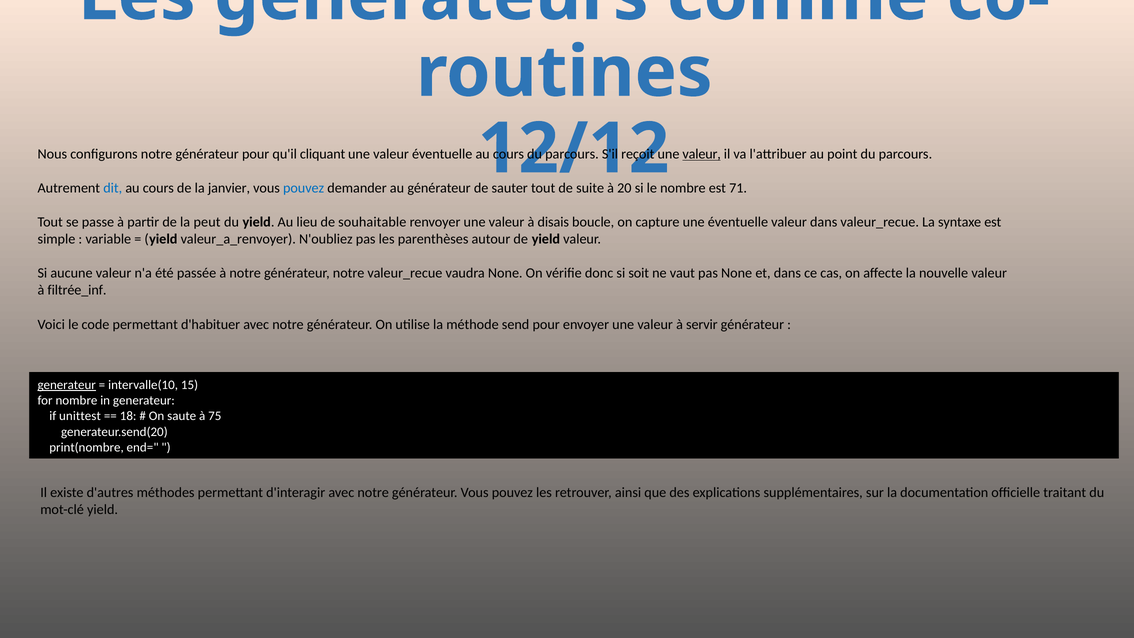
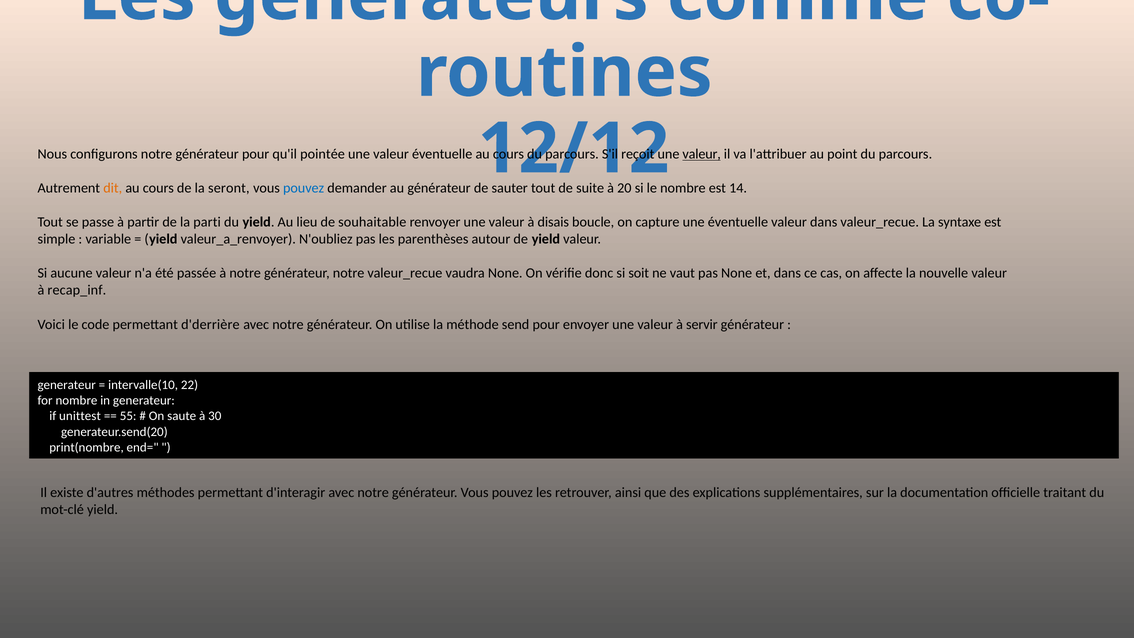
cliquant: cliquant -> pointée (323, 154)
dit colour: blue -> orange (113, 188)
janvier: janvier -> seront (229, 188)
71: 71 -> 14 (738, 188)
peut: peut -> parti (207, 222)
filtrée_inf: filtrée_inf -> recap_inf (77, 290)
d'habituer: d'habituer -> d'derrière (210, 324)
generateur underline: present -> none (67, 385)
15: 15 -> 22 (190, 385)
18: 18 -> 55 (128, 416)
75: 75 -> 30 (215, 416)
